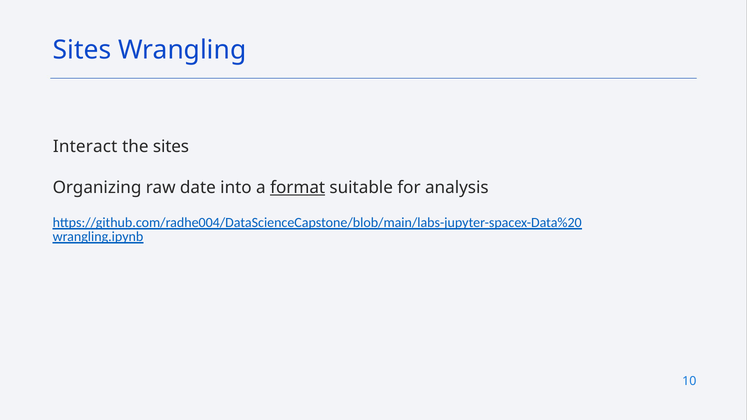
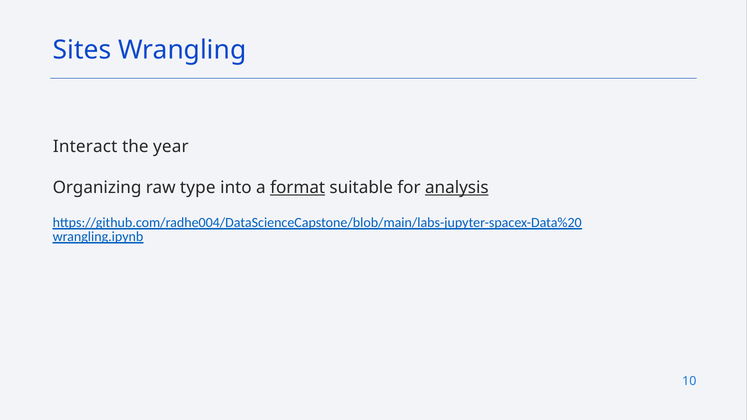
the sites: sites -> year (171, 147)
date: date -> type (198, 188)
analysis underline: none -> present (457, 188)
